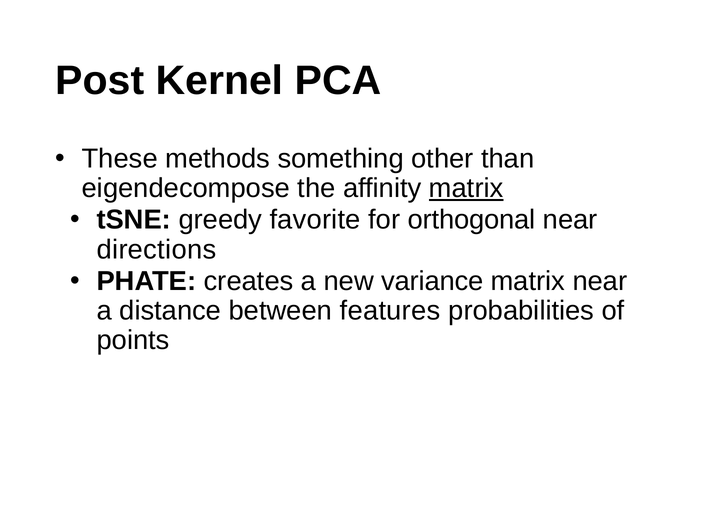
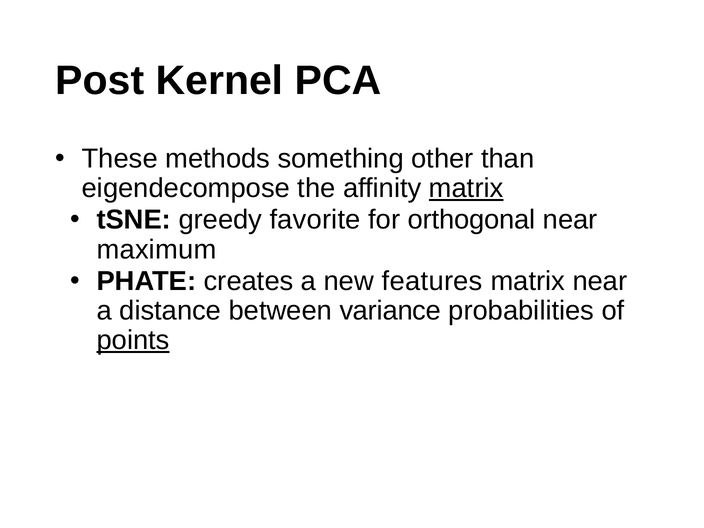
directions: directions -> maximum (157, 249)
variance: variance -> features (432, 281)
features: features -> variance (390, 311)
points underline: none -> present (133, 340)
